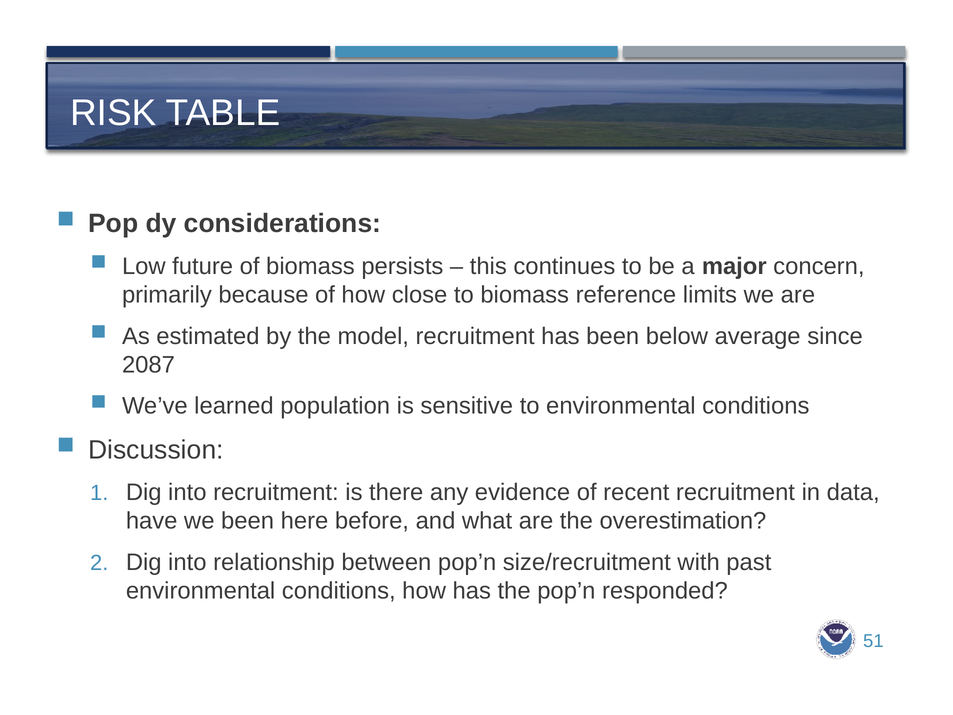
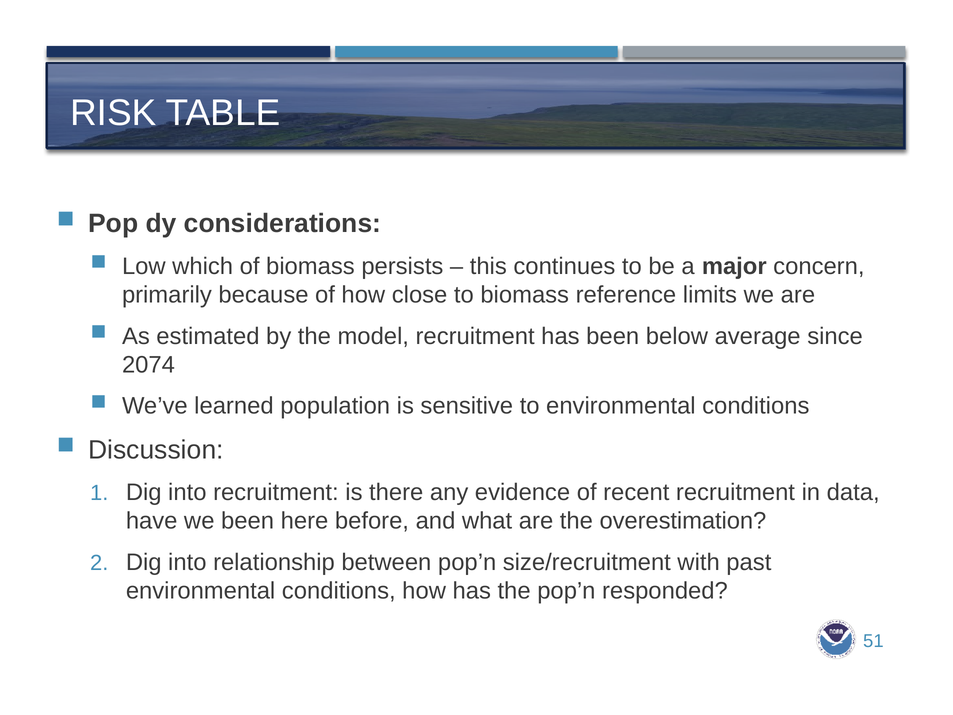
future: future -> which (203, 266)
2087: 2087 -> 2074 (148, 365)
